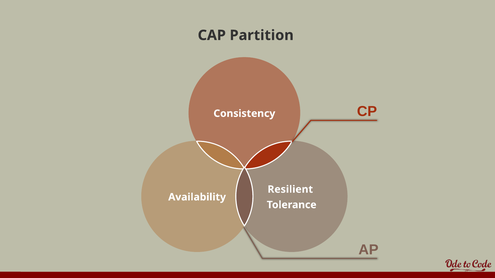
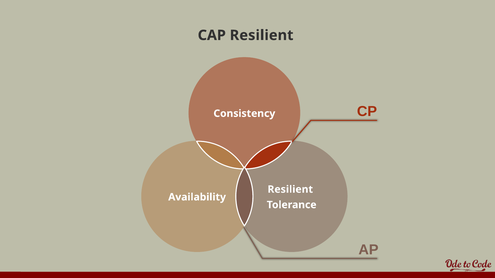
CAP Partition: Partition -> Resilient (262, 35)
